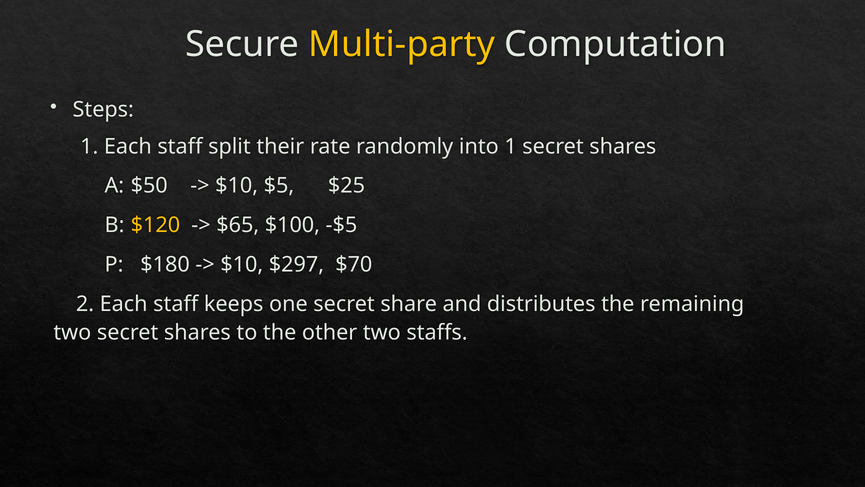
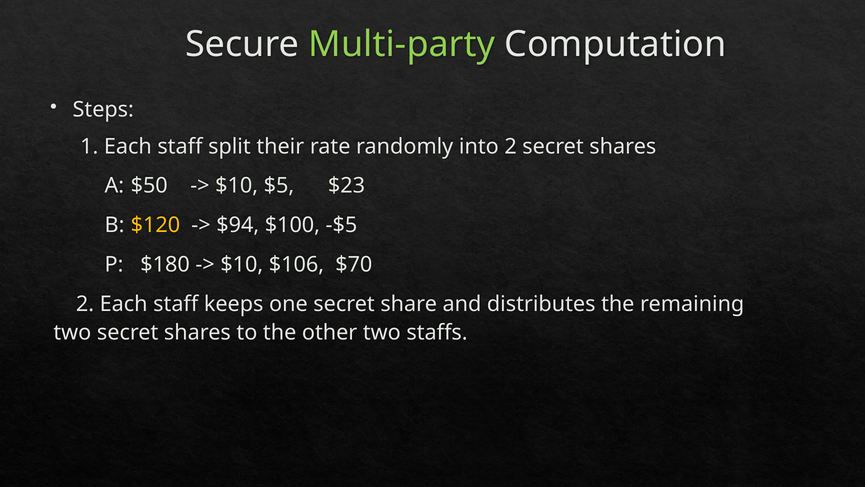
Multi-party colour: yellow -> light green (402, 44)
into 1: 1 -> 2 (511, 146)
$25: $25 -> $23 (347, 186)
$65: $65 -> $94 (238, 225)
$297: $297 -> $106 (296, 264)
